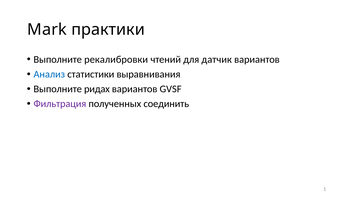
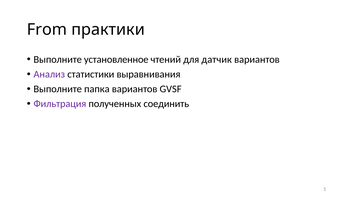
Mark: Mark -> From (47, 30)
рекалибровки: рекалибровки -> установленное (116, 60)
Анализ colour: blue -> purple (49, 74)
ридах: ридах -> папка (97, 89)
